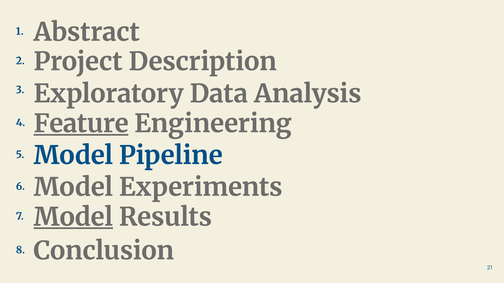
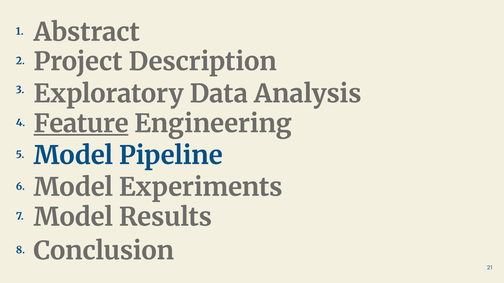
Model underline: present -> none (73, 218)
